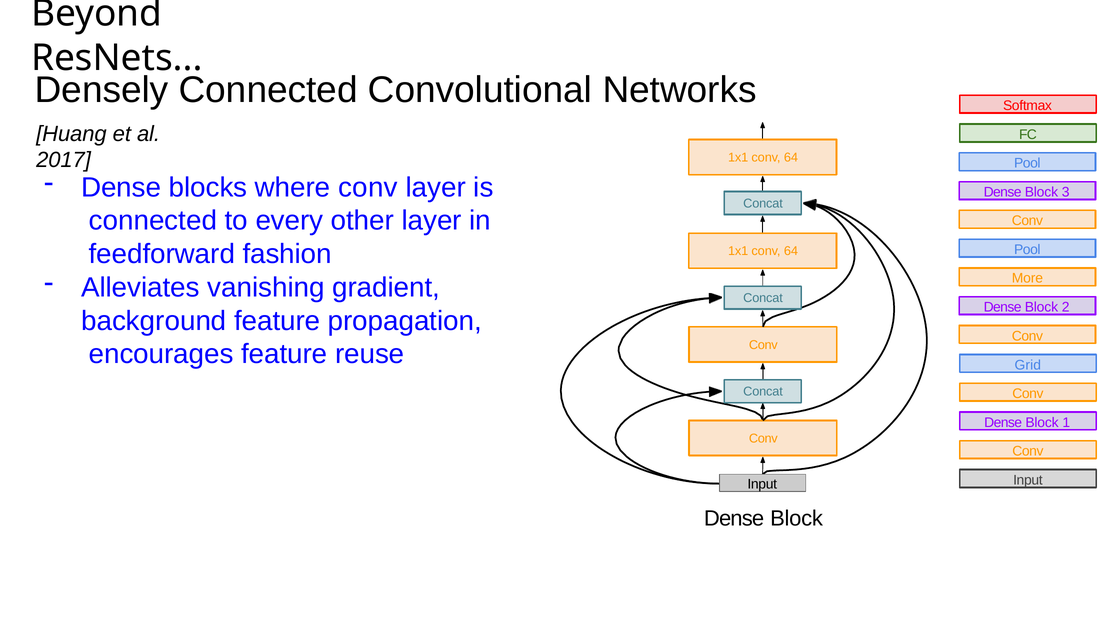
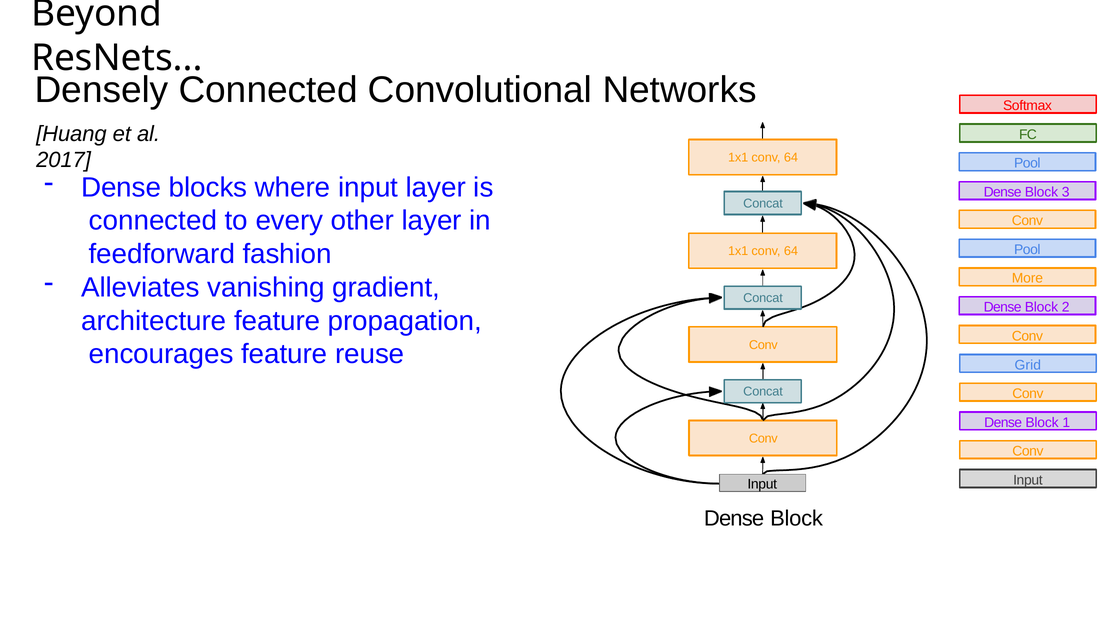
where conv: conv -> input (368, 187)
background: background -> architecture (154, 321)
